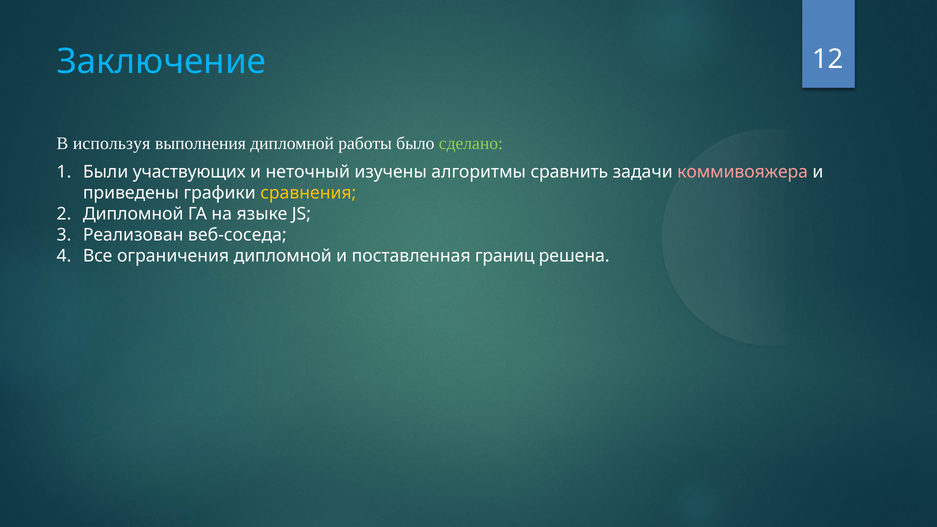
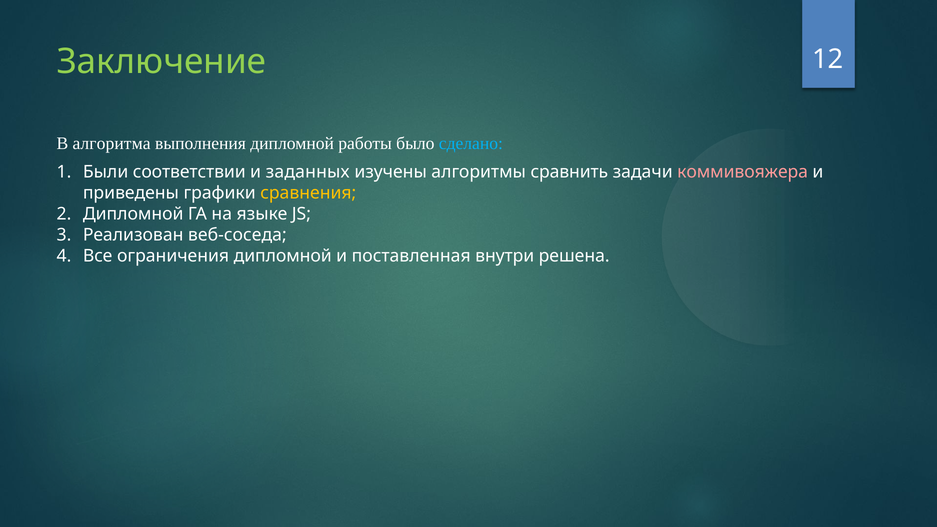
Заключение colour: light blue -> light green (161, 62)
используя: используя -> алгоритма (112, 143)
сделано colour: light green -> light blue (471, 143)
участвующих: участвующих -> соответствии (189, 172)
неточный: неточный -> заданных (308, 172)
границ: границ -> внутри (505, 256)
